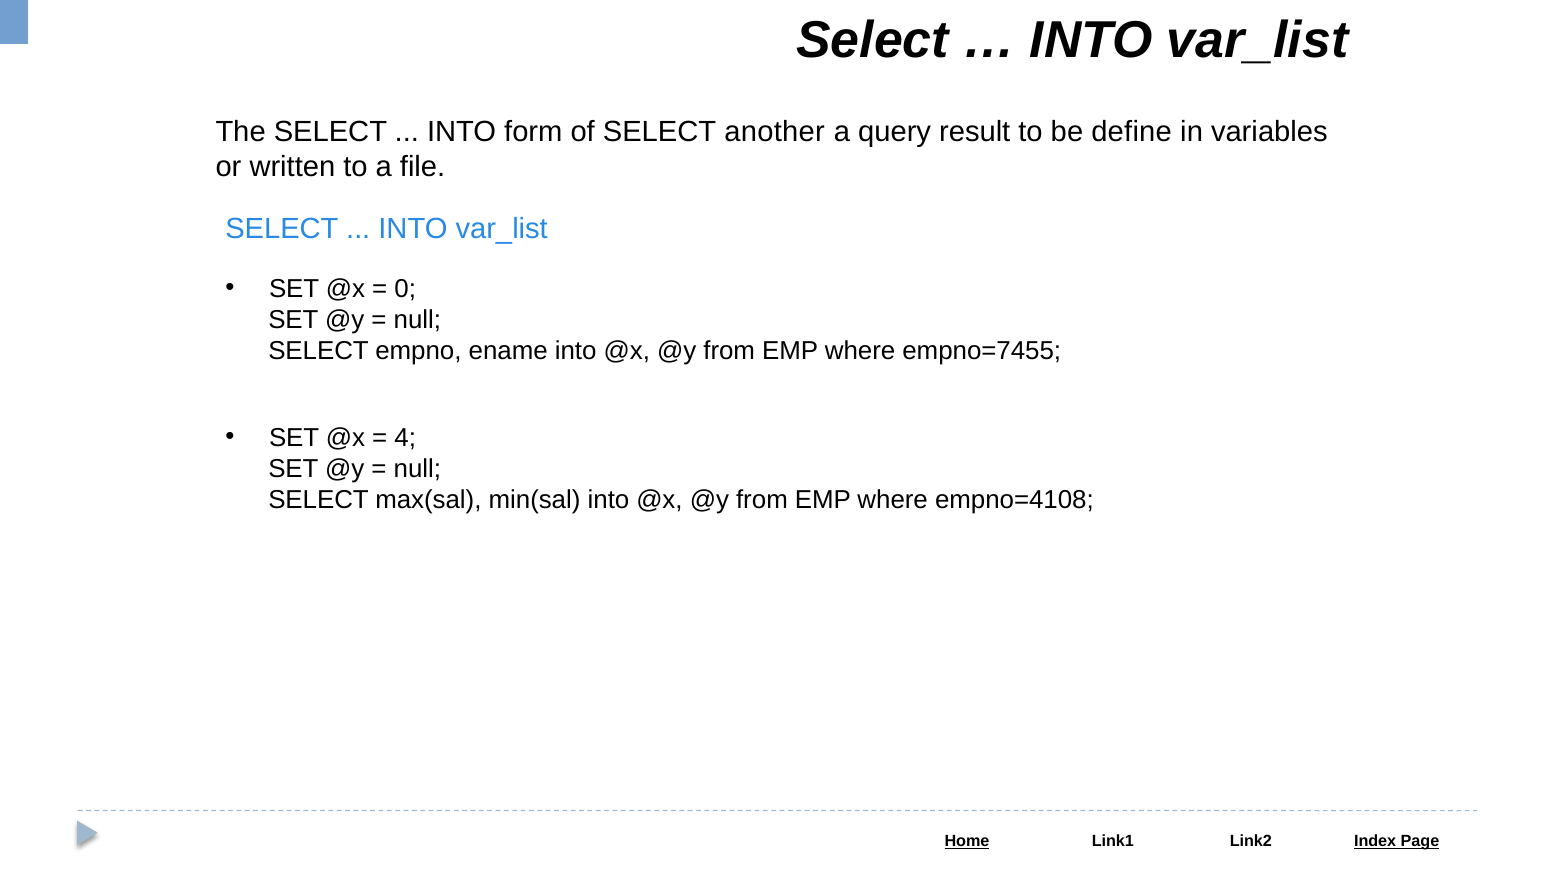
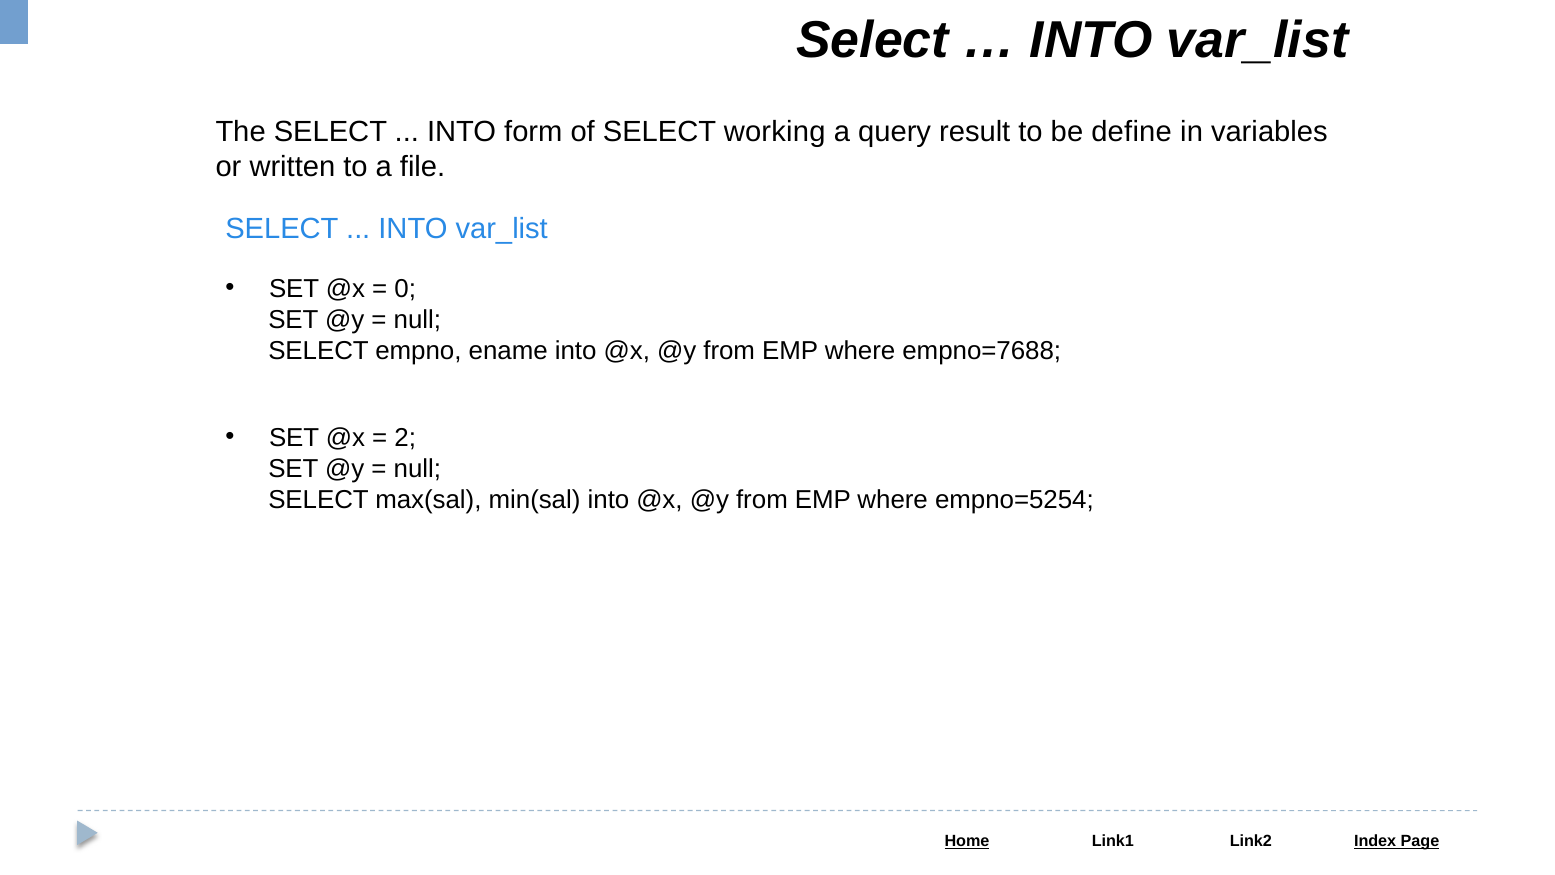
another: another -> working (775, 132)
empno=7455: empno=7455 -> empno=7688 (982, 351)
4: 4 -> 2 (405, 438)
empno=4108: empno=4108 -> empno=5254 (1014, 500)
